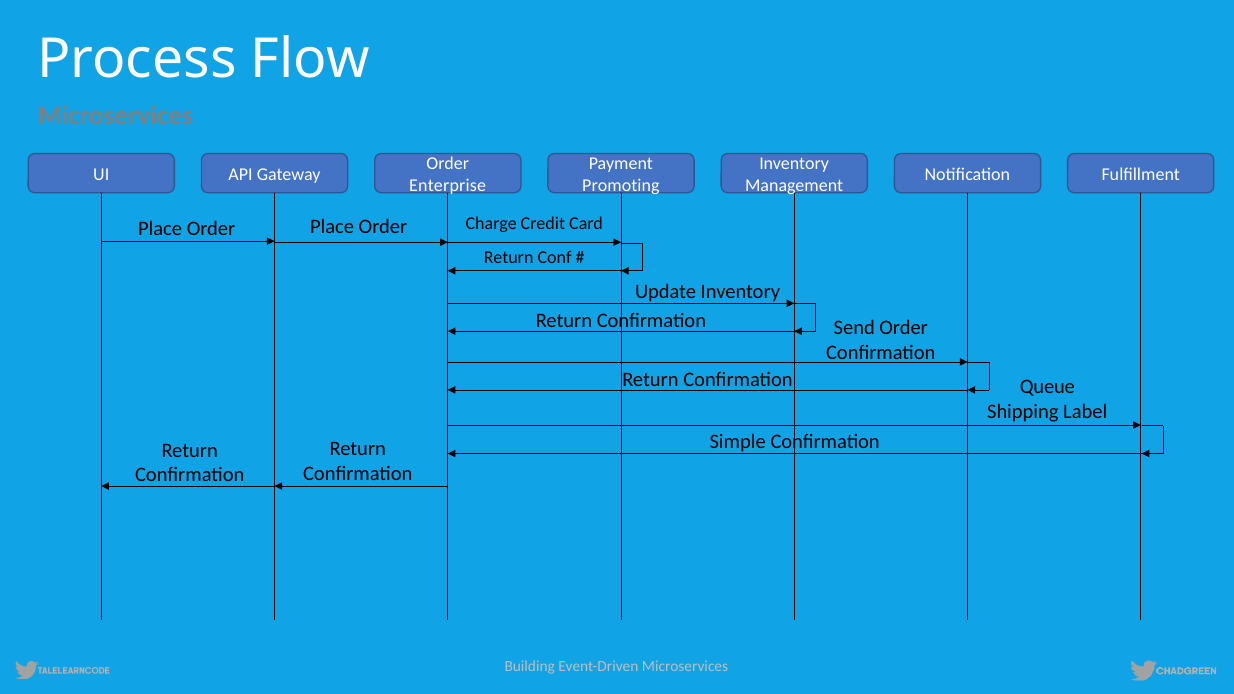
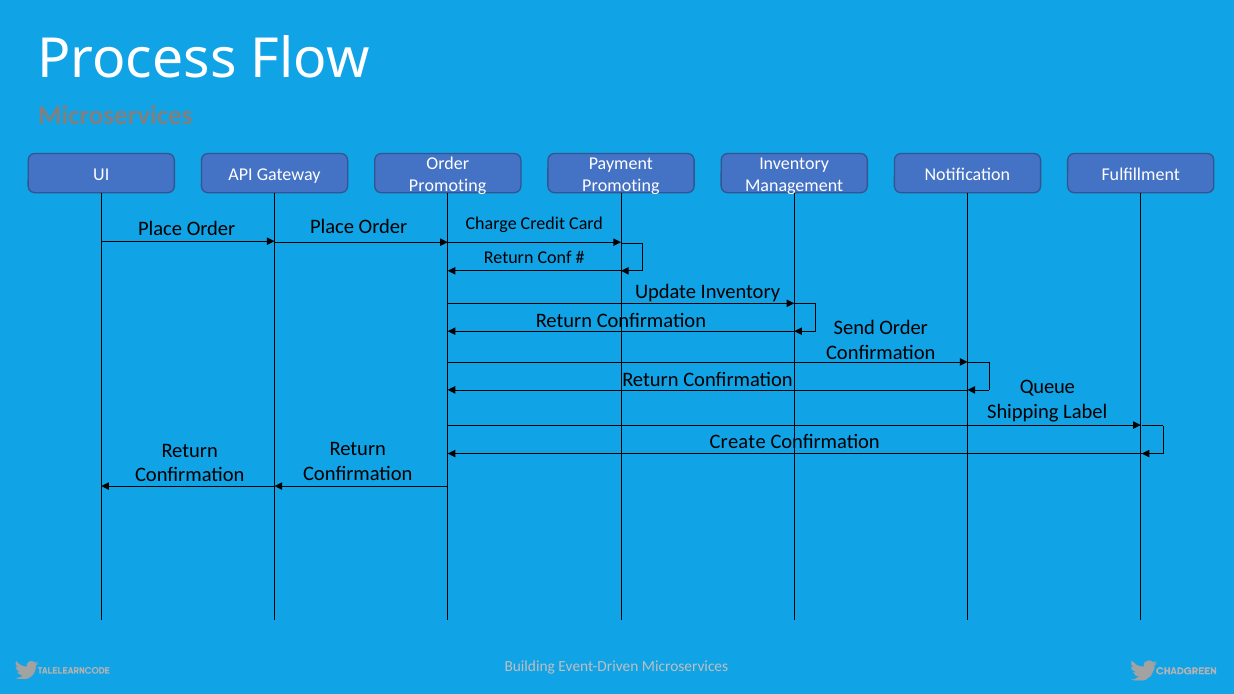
Enterprise: Enterprise -> Promoting (448, 185)
Simple: Simple -> Create (738, 442)
